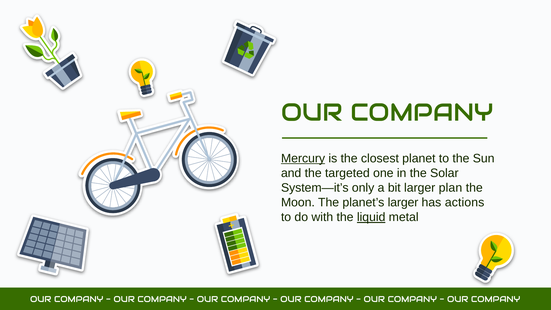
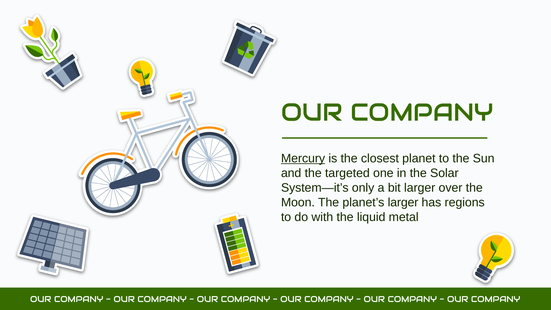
plan: plan -> over (451, 188)
actions: actions -> regions (465, 203)
liquid underline: present -> none (371, 217)
